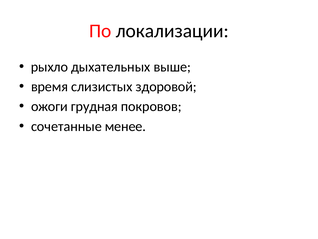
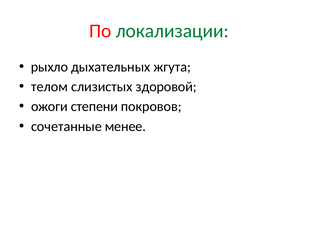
локализации colour: black -> green (172, 31)
выше: выше -> жгута (172, 67)
время: время -> телом (49, 87)
грудная: грудная -> степени (94, 106)
